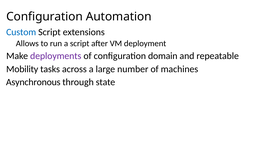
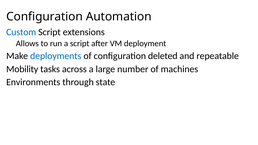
deployments colour: purple -> blue (56, 56)
domain: domain -> deleted (163, 56)
Asynchronous: Asynchronous -> Environments (33, 82)
